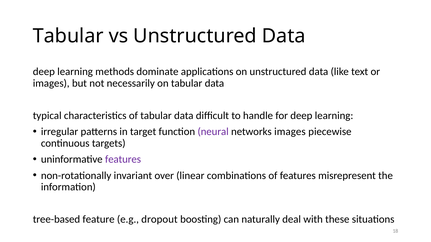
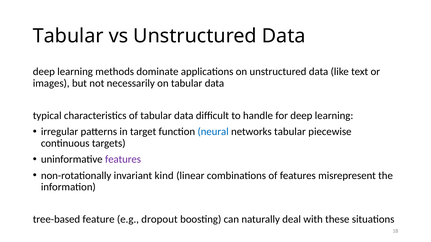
neural colour: purple -> blue (213, 132)
networks images: images -> tabular (290, 132)
over: over -> kind (164, 176)
